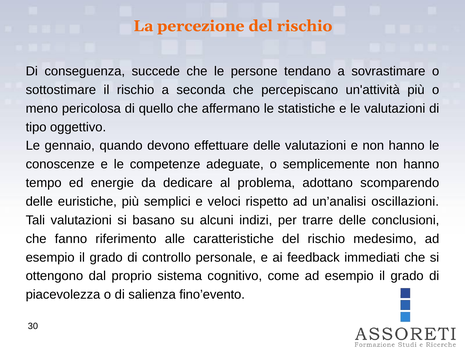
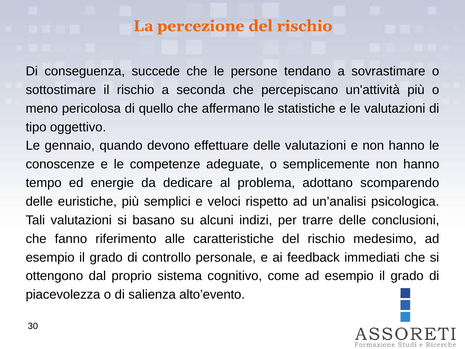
oscillazioni: oscillazioni -> psicologica (405, 201)
fino’evento: fino’evento -> alto’evento (212, 294)
